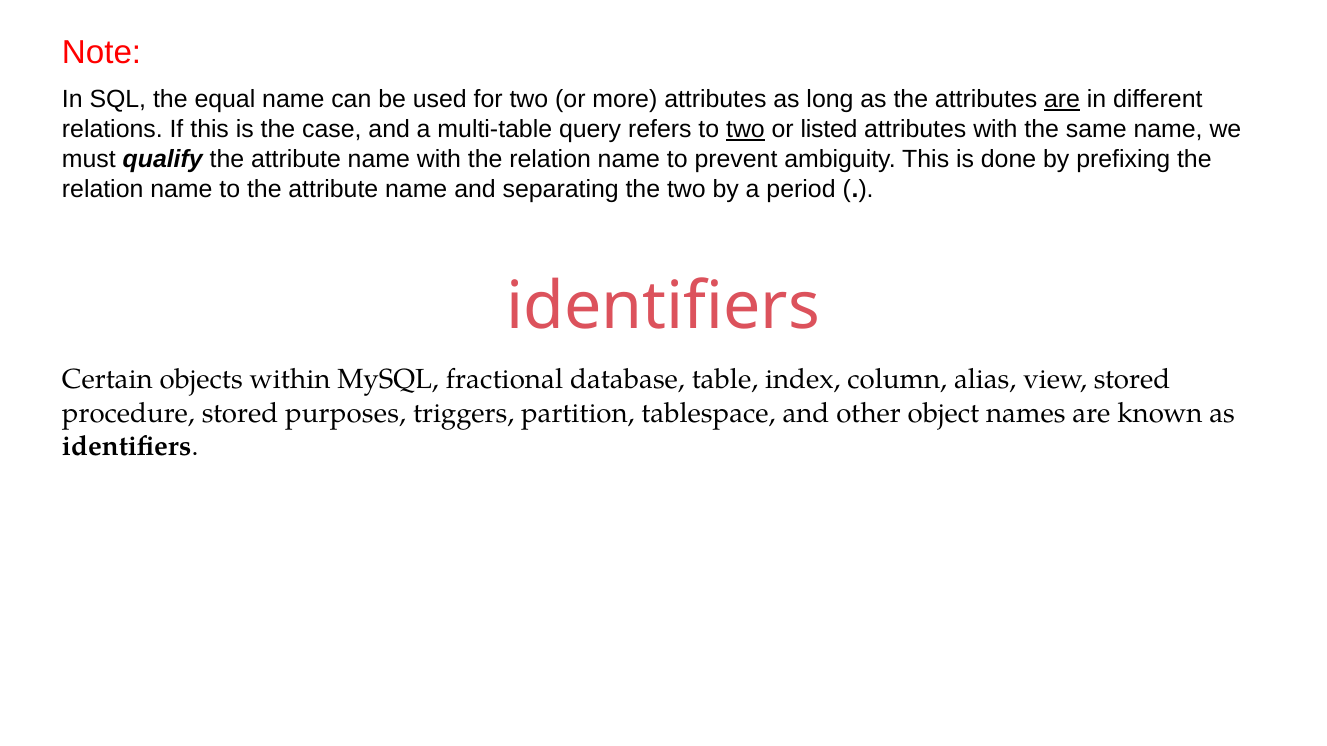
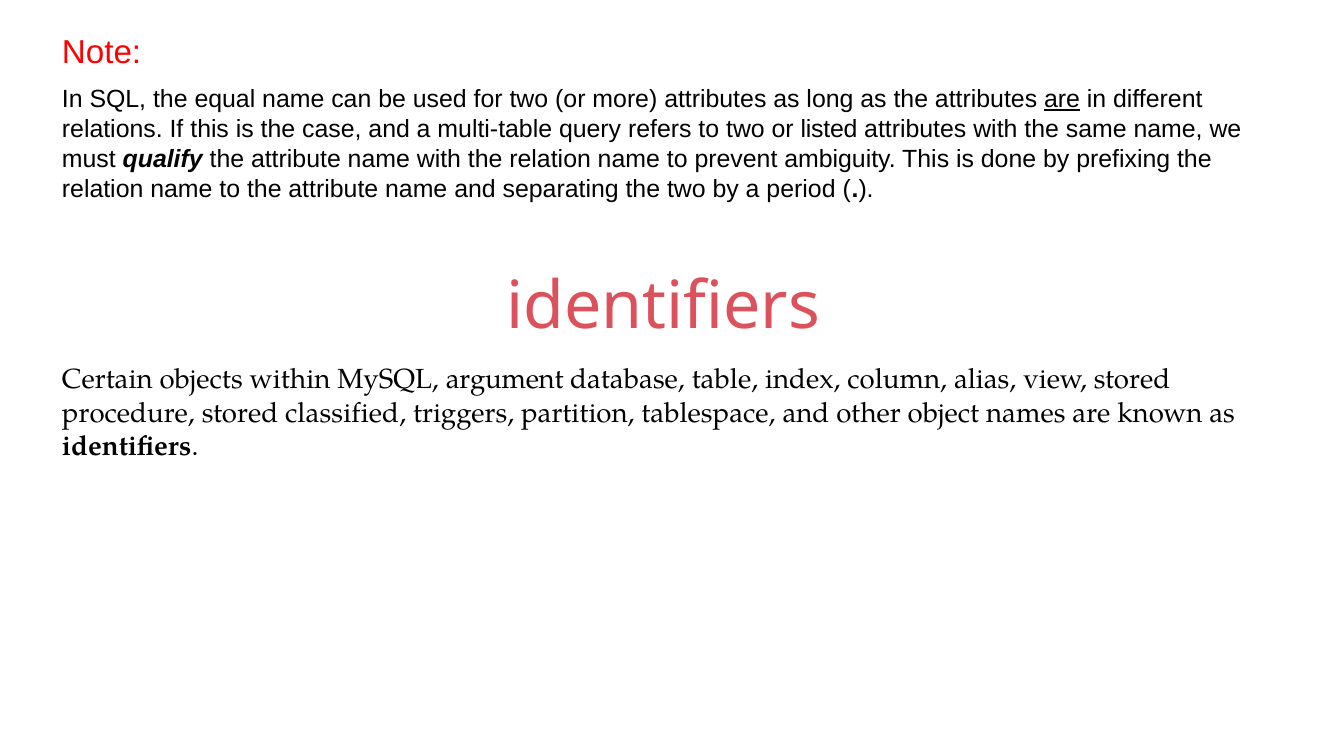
two underline: present -> none (745, 129)
fractional: fractional -> argument (505, 380)
purposes: purposes -> classified (346, 413)
